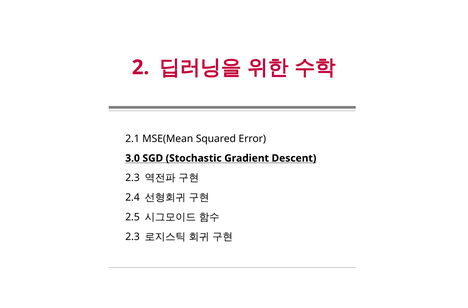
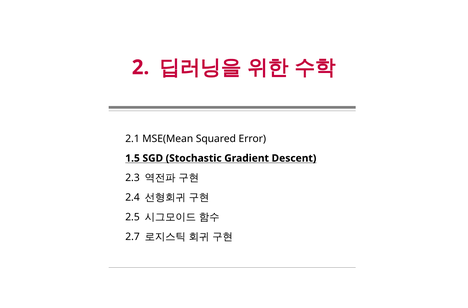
3.0: 3.0 -> 1.5 (133, 158)
2.3: 2.3 -> 2.7 (132, 236)
